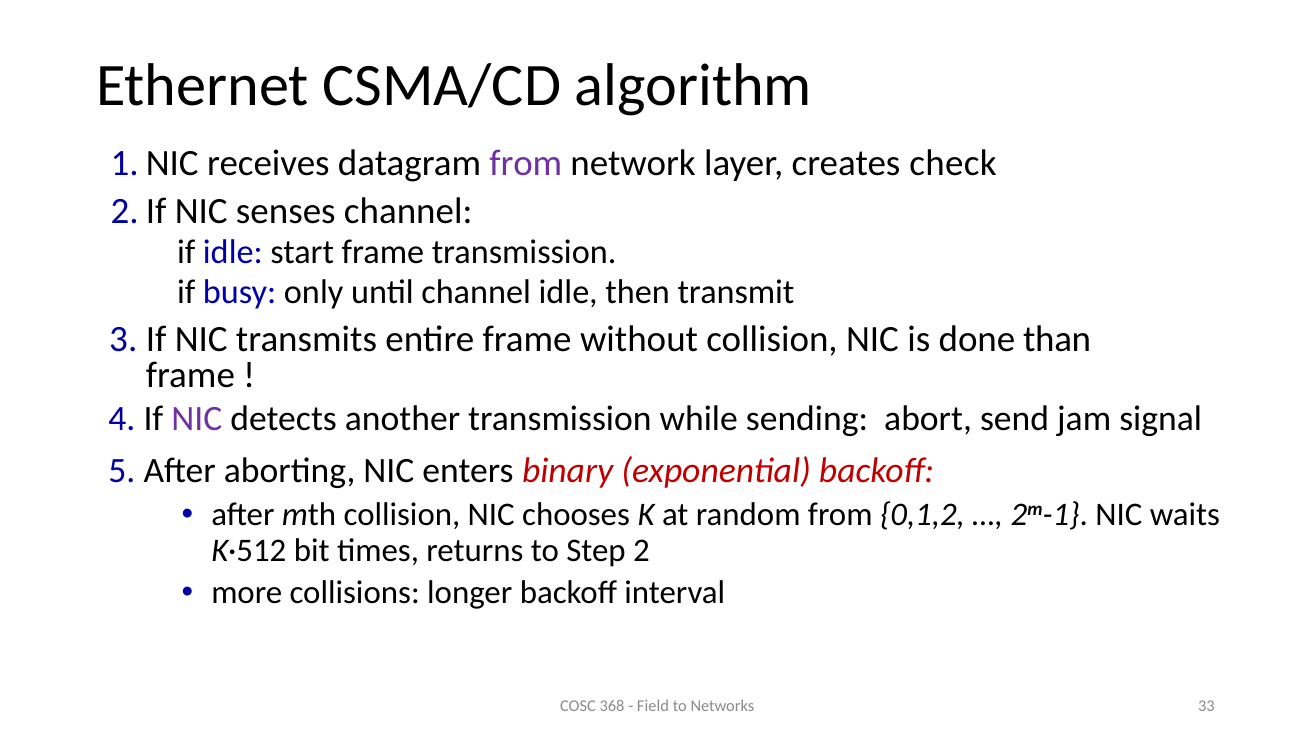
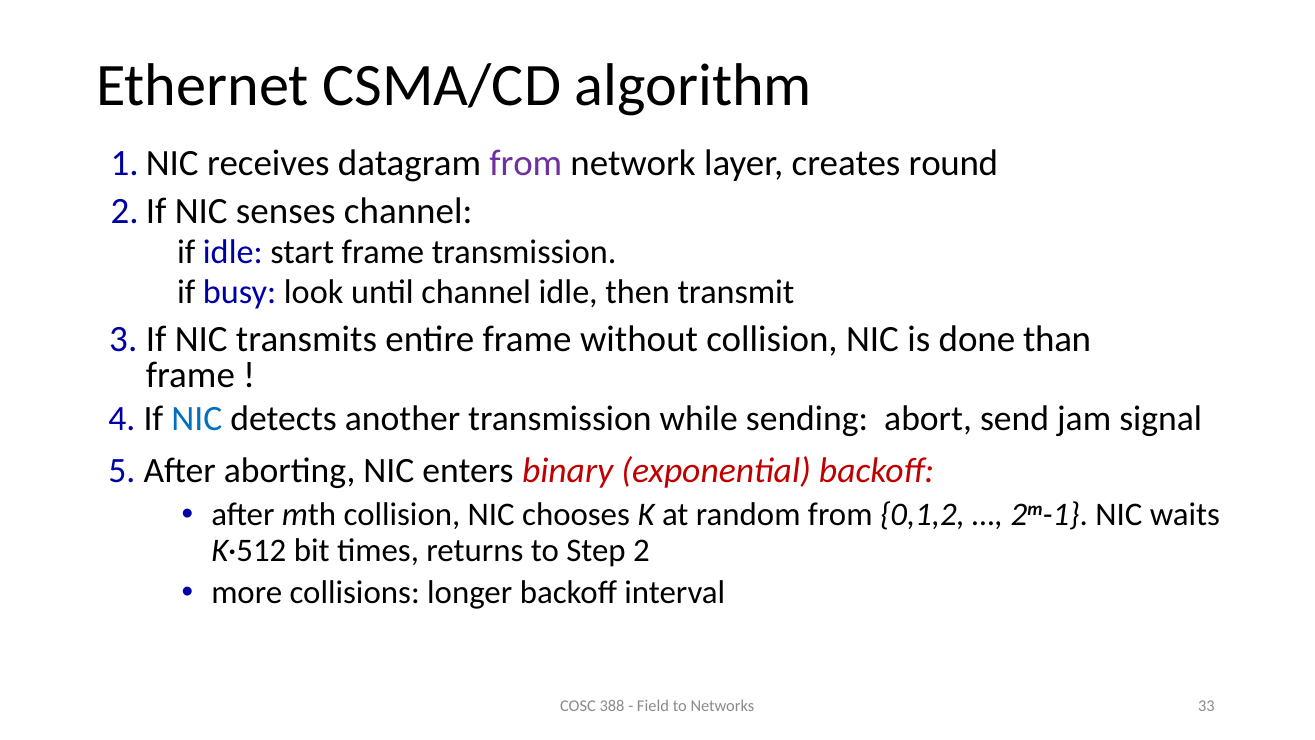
check: check -> round (953, 163)
only: only -> look (314, 292)
NIC colour: purple -> blue (197, 418)
368: 368 -> 388 (612, 706)
